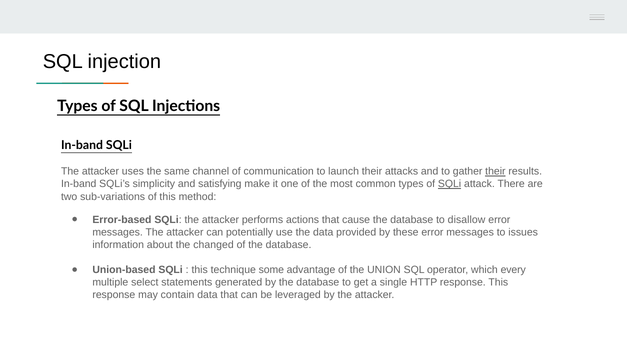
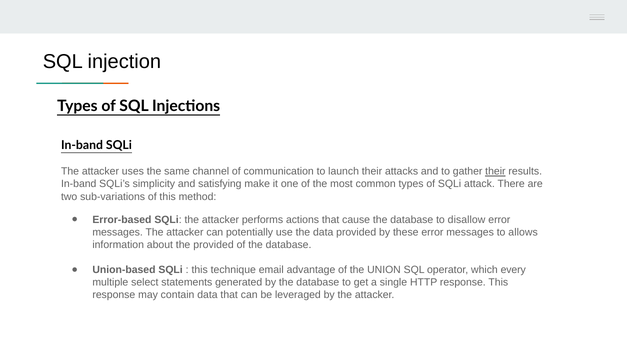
SQLi underline: present -> none (450, 184)
issues: issues -> allows (523, 232)
the changed: changed -> provided (213, 244)
some: some -> email (271, 270)
